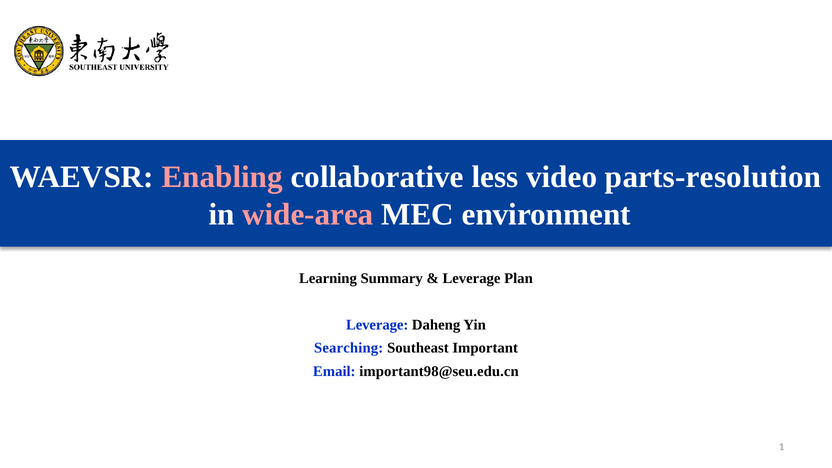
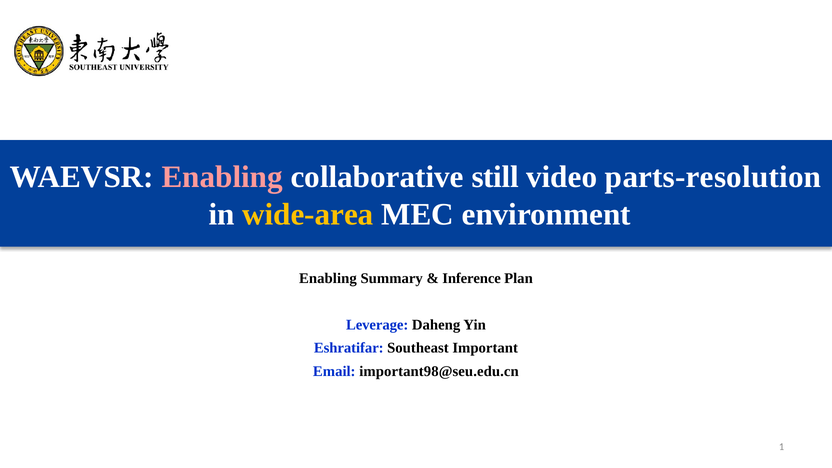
less: less -> still (495, 177)
wide-area colour: pink -> yellow (308, 214)
Learning: Learning -> Enabling (328, 278)
Leverage: Leverage -> Inference (472, 278)
Searching: Searching -> Eshratifar (349, 348)
